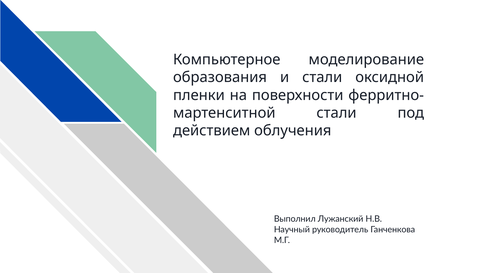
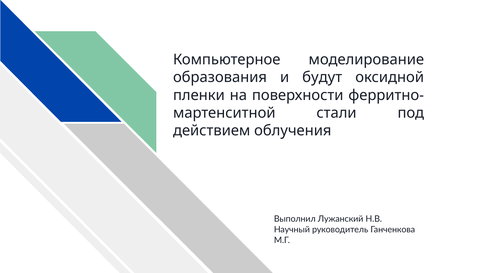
и стали: стали -> будут (322, 77)
